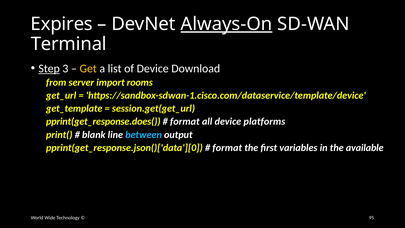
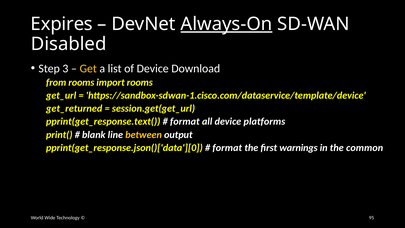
Terminal: Terminal -> Disabled (69, 44)
Step underline: present -> none (49, 68)
from server: server -> rooms (81, 82)
get_template: get_template -> get_returned (74, 108)
pprint(get_response.does(: pprint(get_response.does( -> pprint(get_response.text( (103, 122)
between colour: light blue -> yellow (144, 135)
variables: variables -> warnings (298, 148)
available: available -> common (365, 148)
